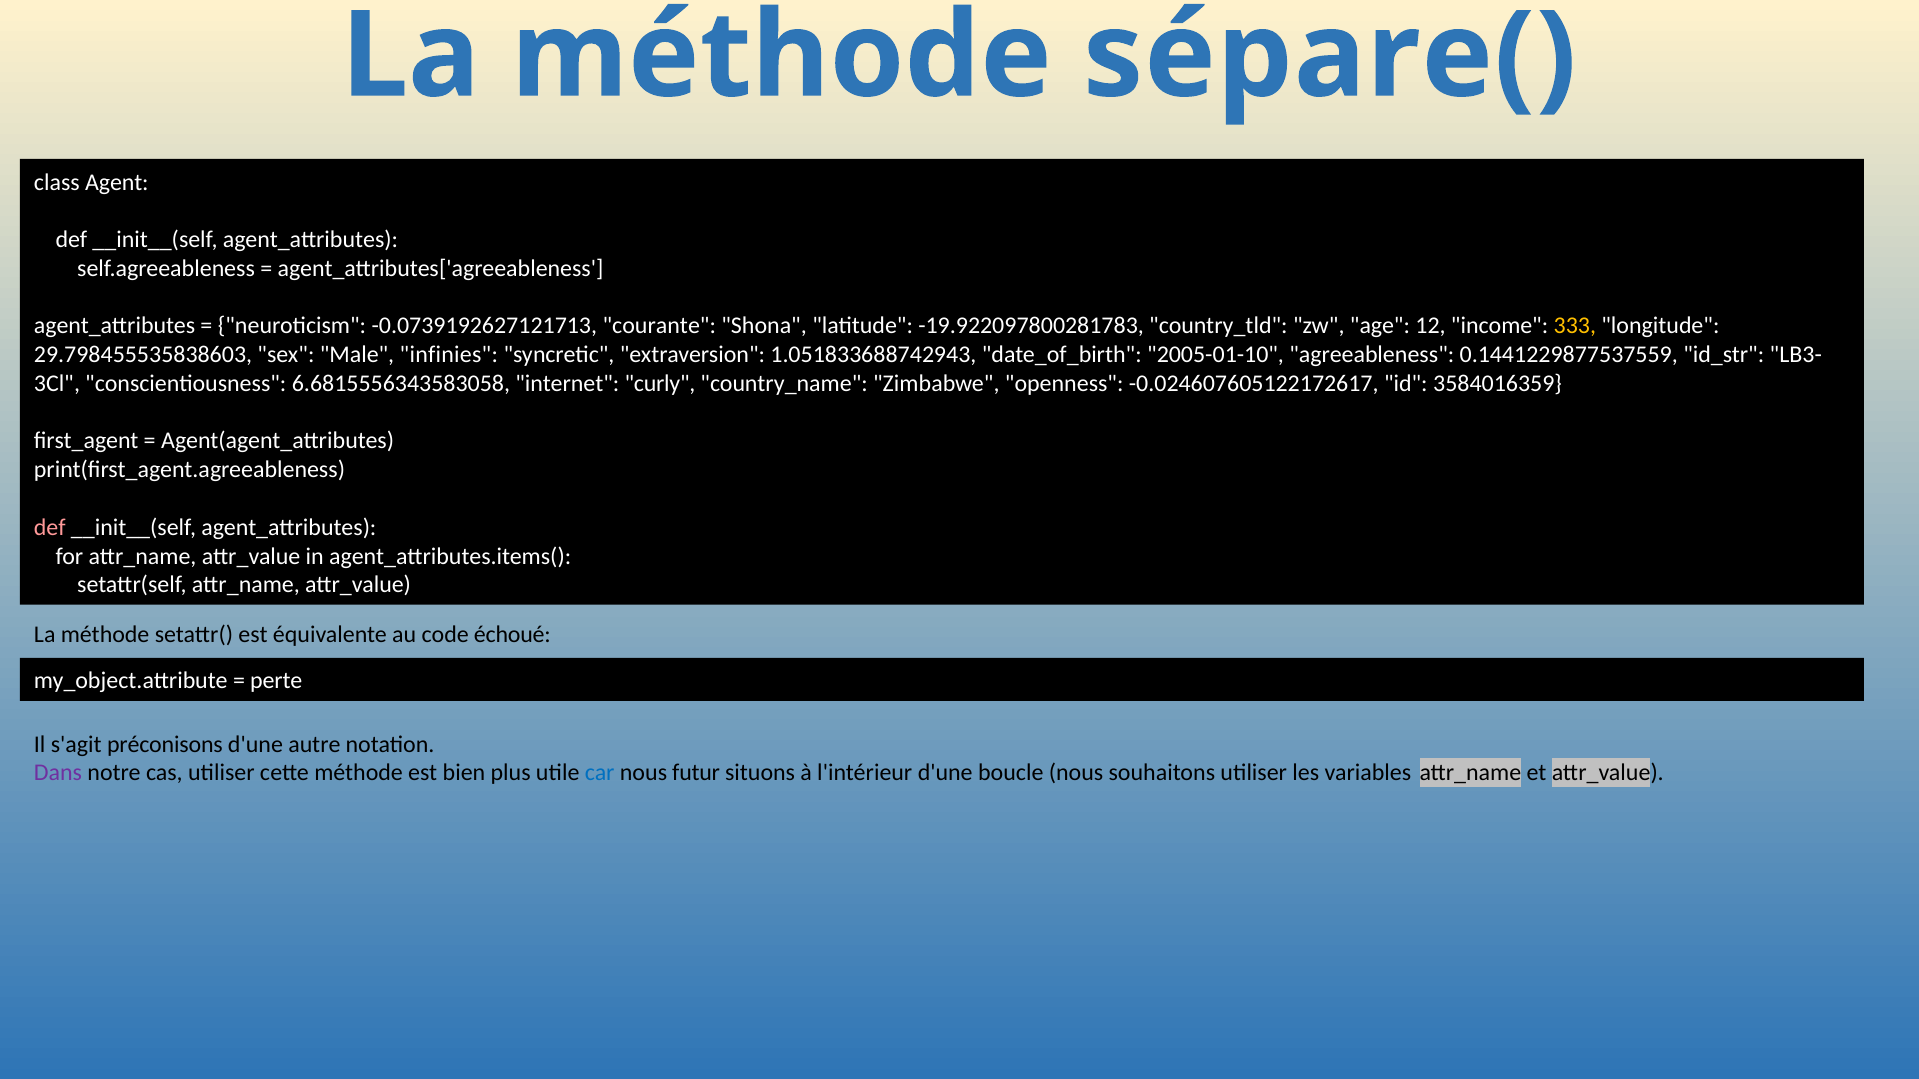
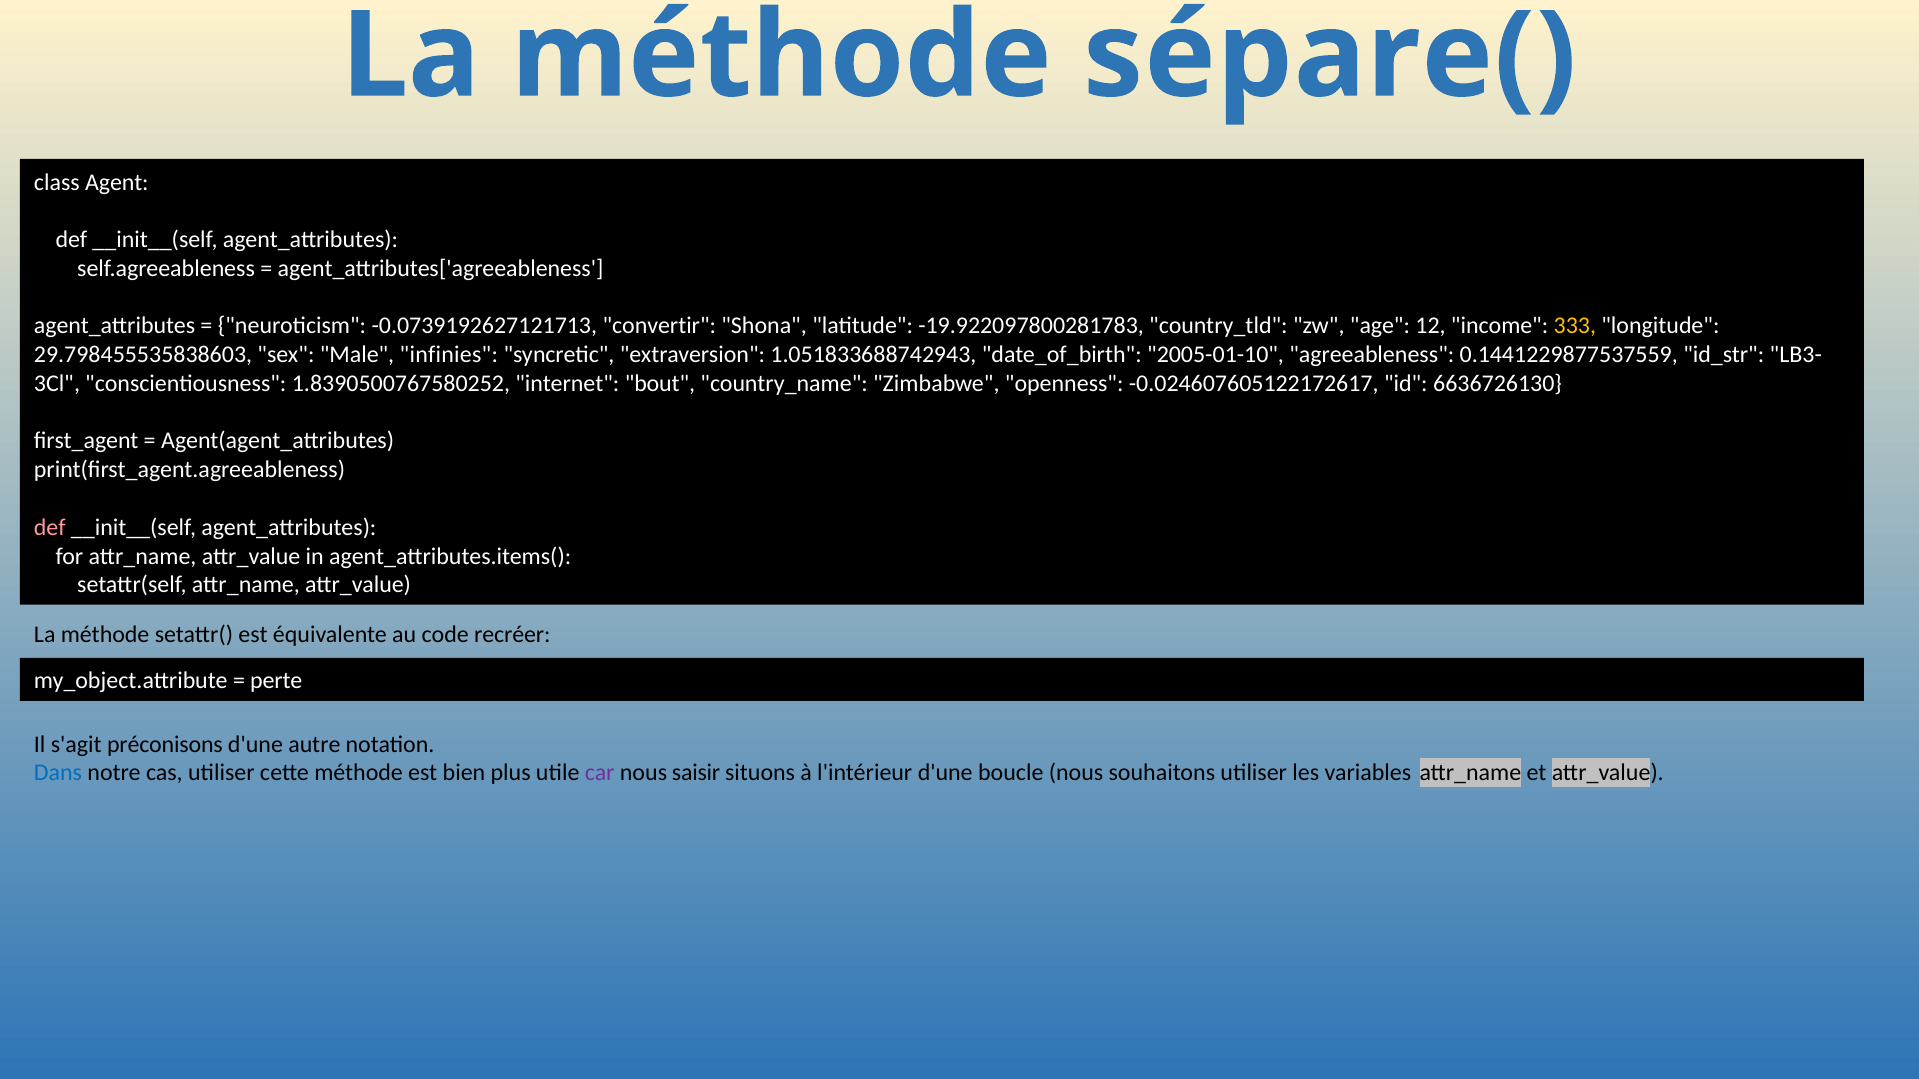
courante: courante -> convertir (659, 326)
6.6815556343583058: 6.6815556343583058 -> 1.8390500767580252 (401, 384)
curly: curly -> bout (660, 384)
3584016359: 3584016359 -> 6636726130 (1498, 384)
échoué: échoué -> recréer (512, 635)
Dans colour: purple -> blue (58, 773)
car colour: blue -> purple (600, 773)
futur: futur -> saisir (696, 773)
